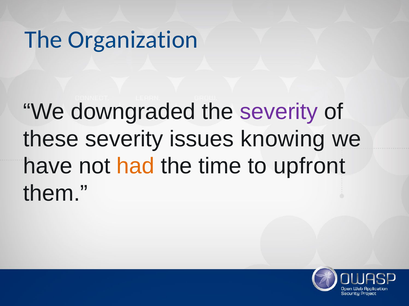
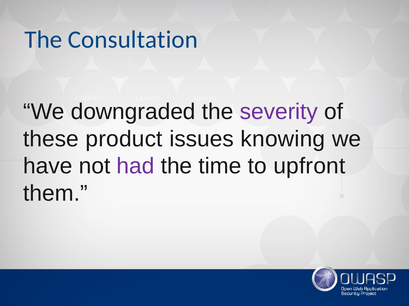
Organization: Organization -> Consultation (133, 40)
these severity: severity -> product (124, 139)
had colour: orange -> purple (136, 167)
